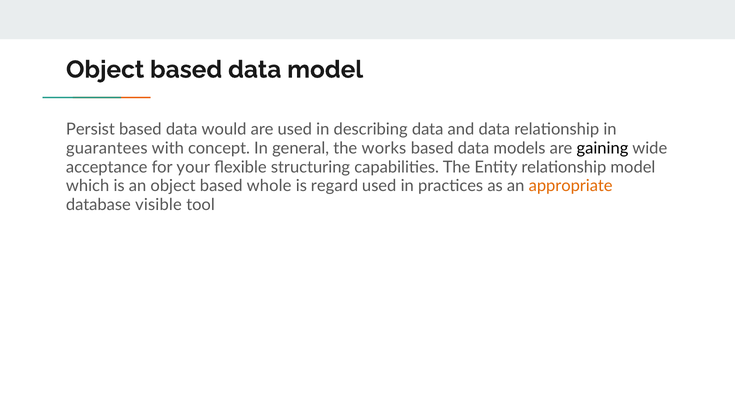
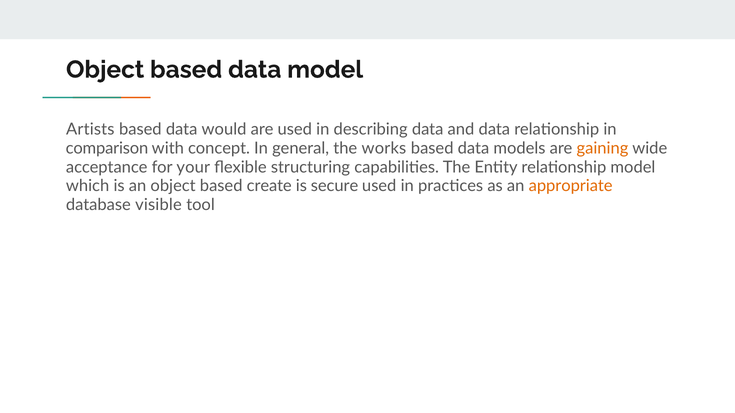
Persist: Persist -> Artists (90, 130)
guarantees: guarantees -> comparison (107, 148)
gaining colour: black -> orange (602, 148)
whole: whole -> create (269, 186)
regard: regard -> secure (335, 186)
